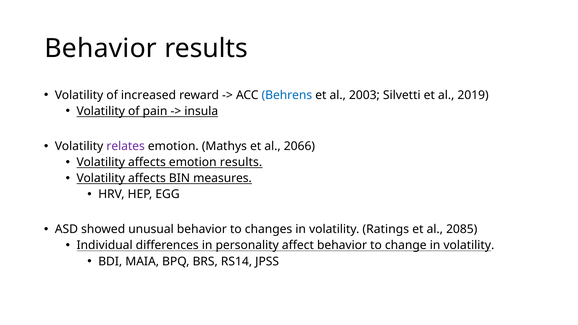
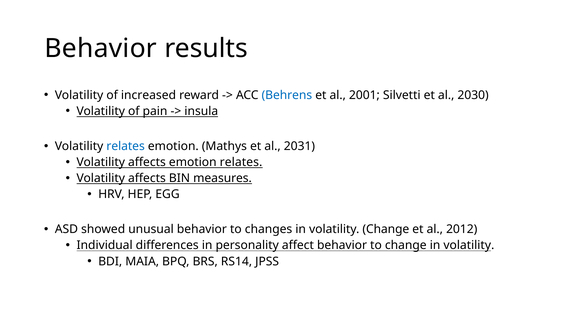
2003: 2003 -> 2001 (364, 95)
2019: 2019 -> 2030 (473, 95)
relates colour: purple -> blue (126, 146)
2066: 2066 -> 2031 (299, 146)
emotion results: results -> relates (241, 162)
volatility Ratings: Ratings -> Change (386, 229)
2085: 2085 -> 2012 (462, 229)
